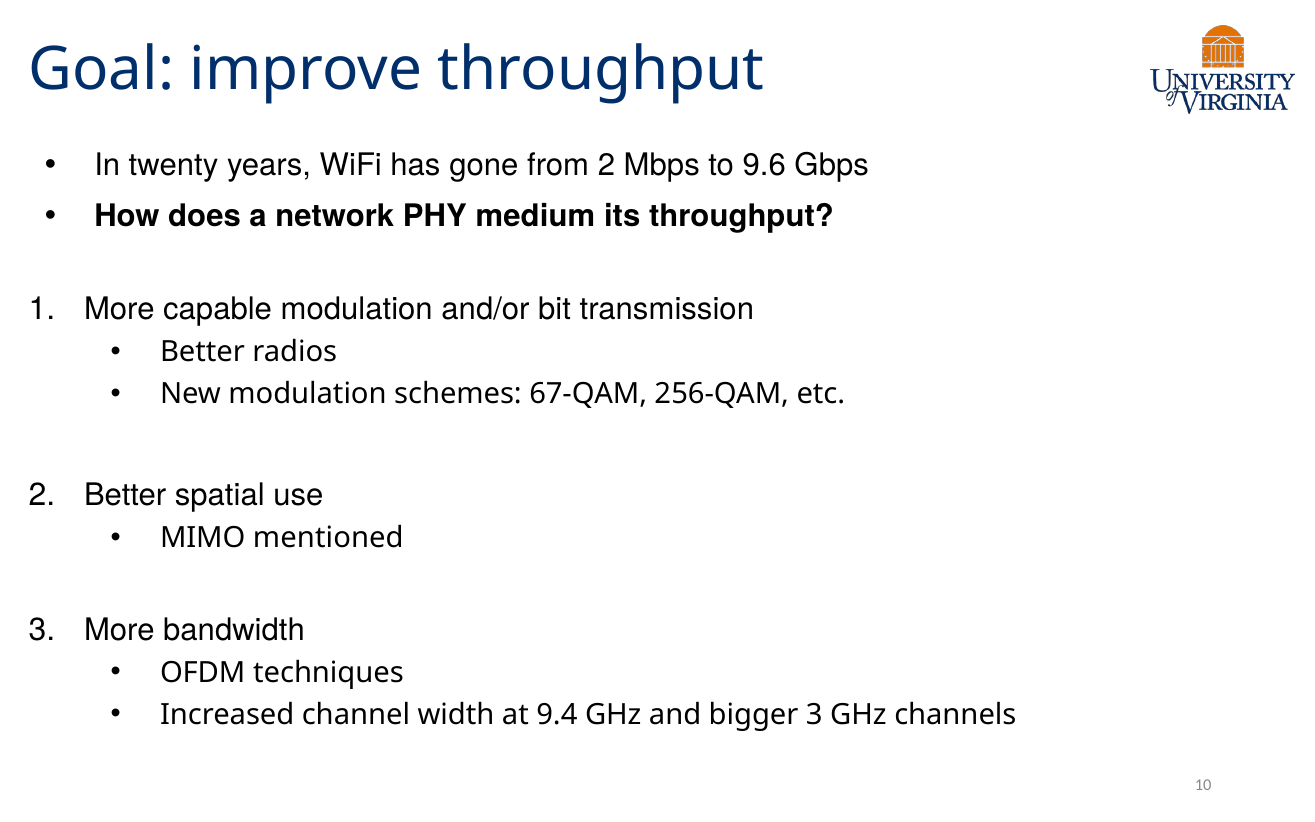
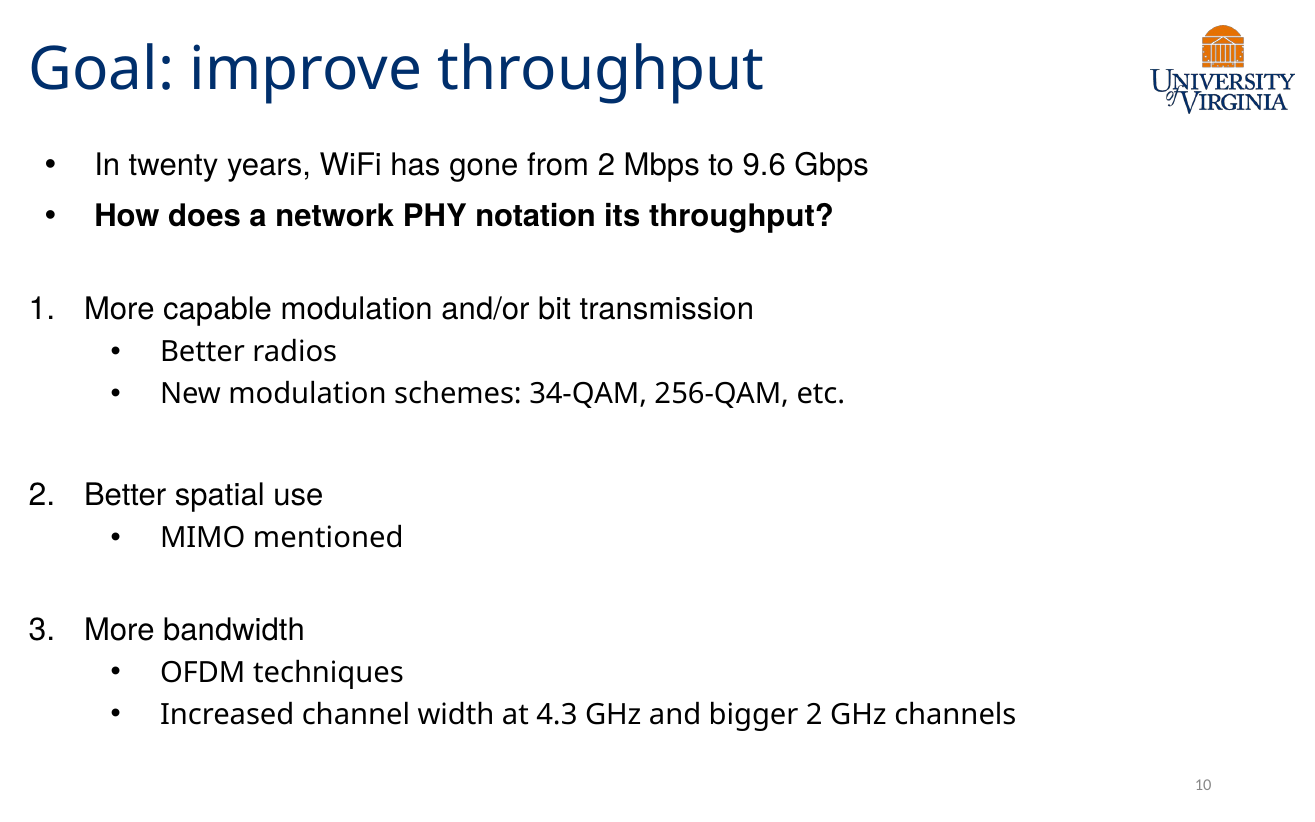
medium: medium -> notation (536, 216)
67-QAM: 67-QAM -> 34-QAM (588, 394)
9.4: 9.4 -> 4.3 (557, 715)
bigger 3: 3 -> 2 (814, 715)
